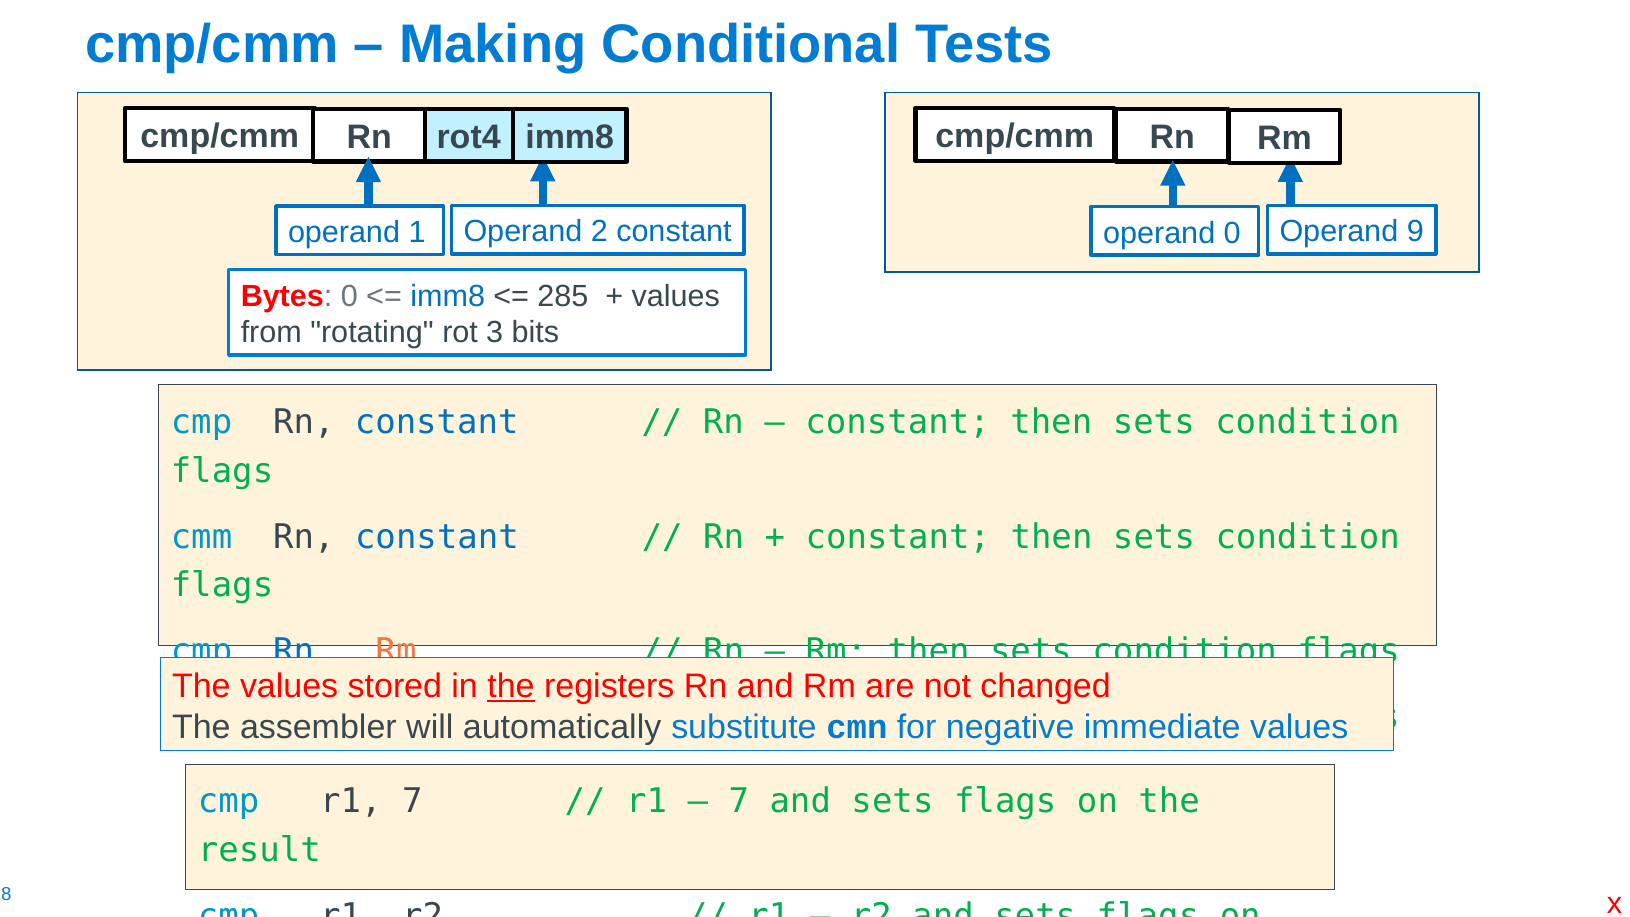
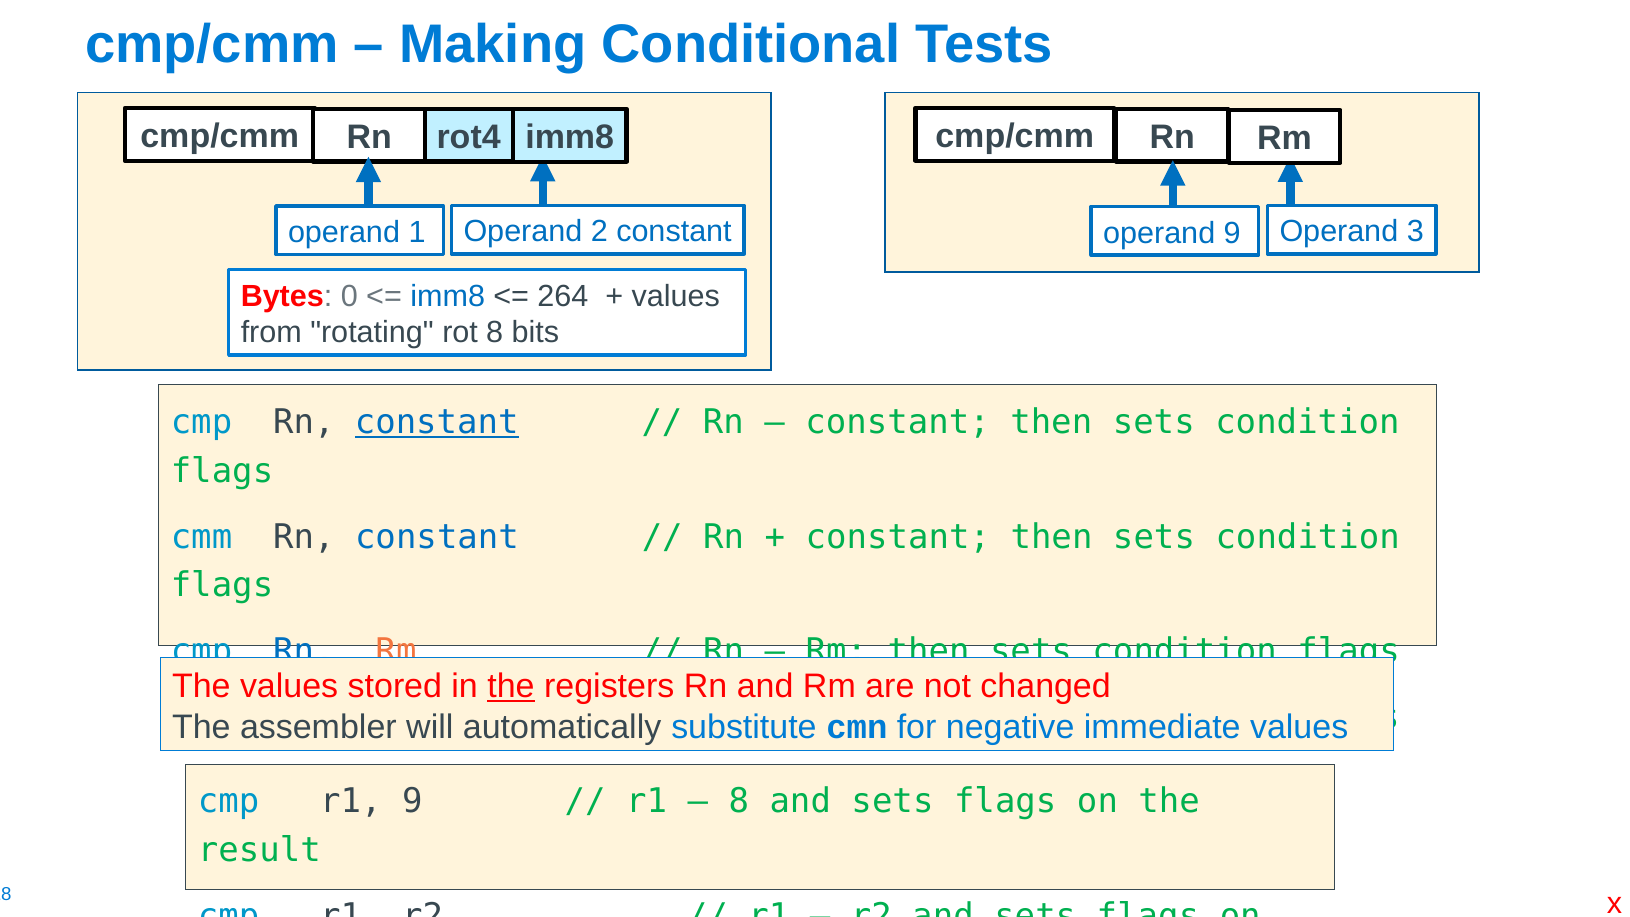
9: 9 -> 3 (1415, 232)
operand 0: 0 -> 9 (1232, 233)
285: 285 -> 264 (563, 296)
rot 3: 3 -> 8 (495, 333)
constant underline: none -> present (437, 422)
r1 7: 7 -> 9 (412, 801)
7: 7 -> 8 (739, 801)
